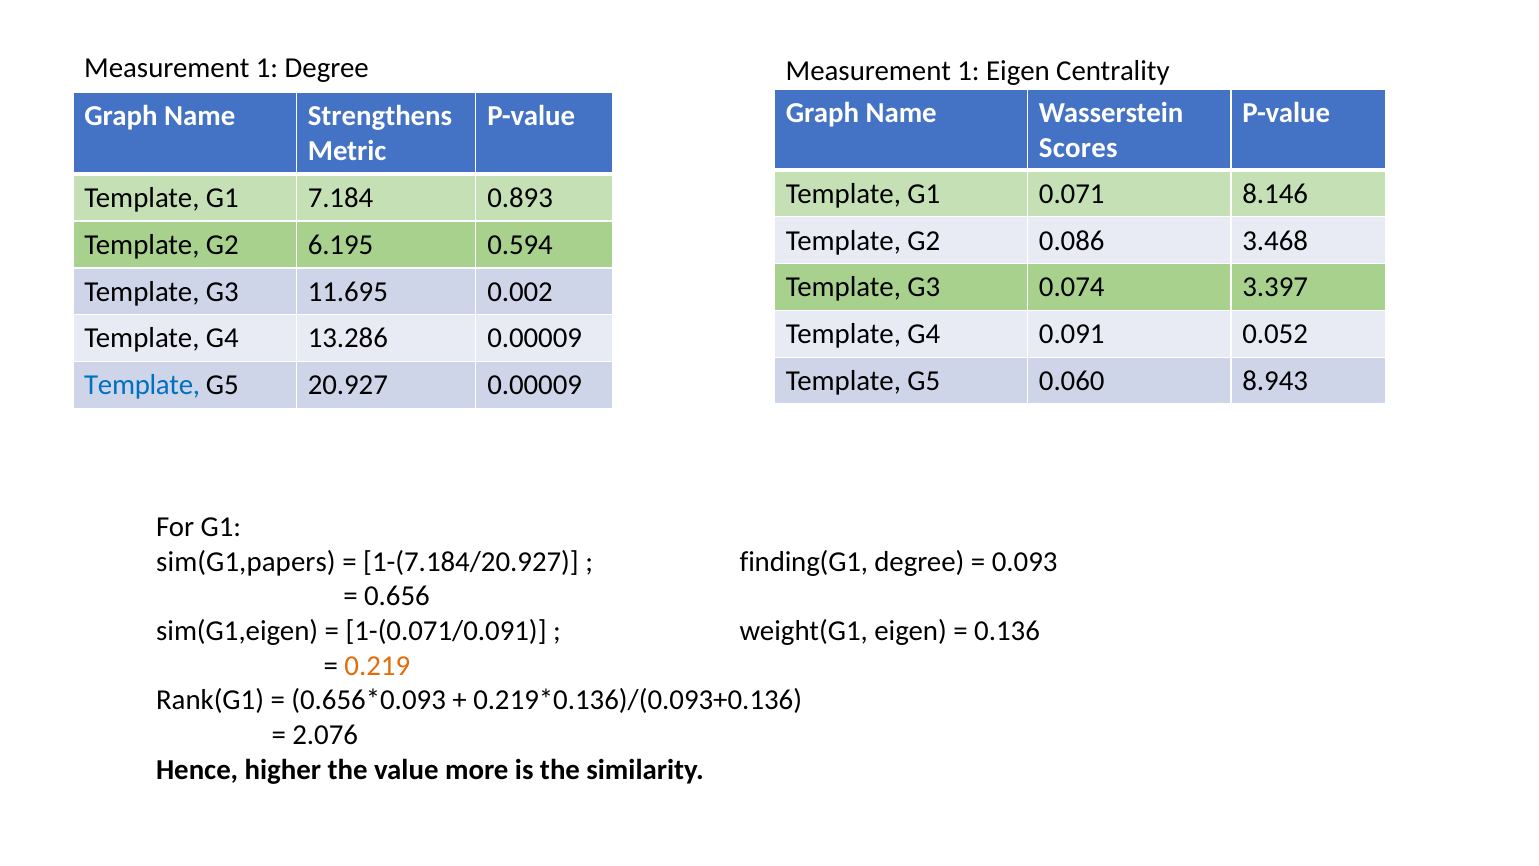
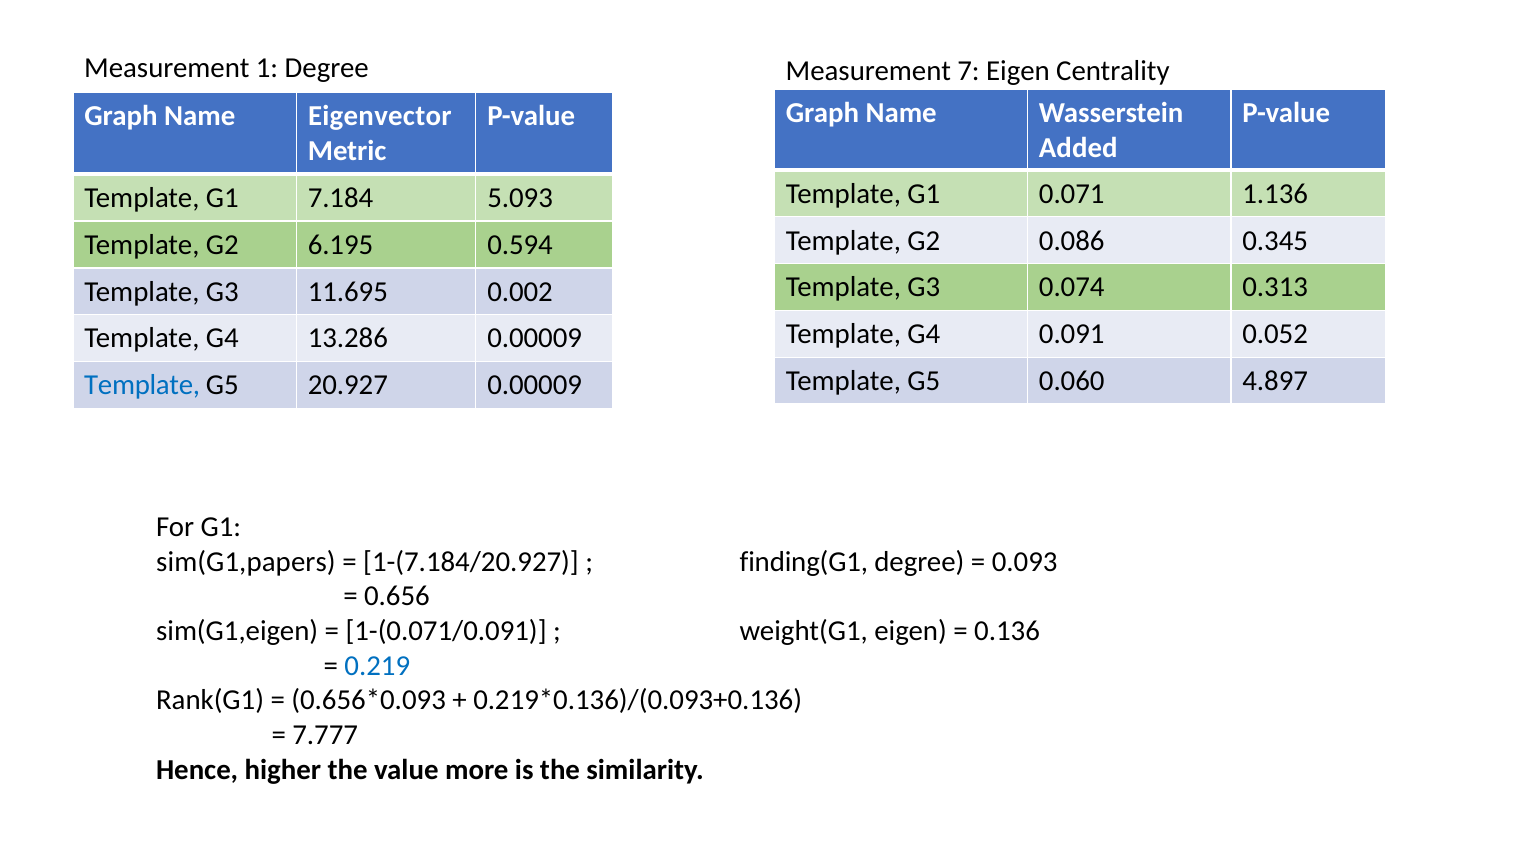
Degree Measurement 1: 1 -> 7 (969, 71)
Strengthens: Strengthens -> Eigenvector (380, 116)
Scores: Scores -> Added (1078, 148)
8.146: 8.146 -> 1.136 (1275, 194)
0.893: 0.893 -> 5.093 (520, 198)
3.468: 3.468 -> 0.345 (1275, 240)
3.397: 3.397 -> 0.313 (1275, 287)
8.943: 8.943 -> 4.897 (1275, 381)
0.219 colour: orange -> blue (377, 665)
2.076: 2.076 -> 7.777 (325, 735)
